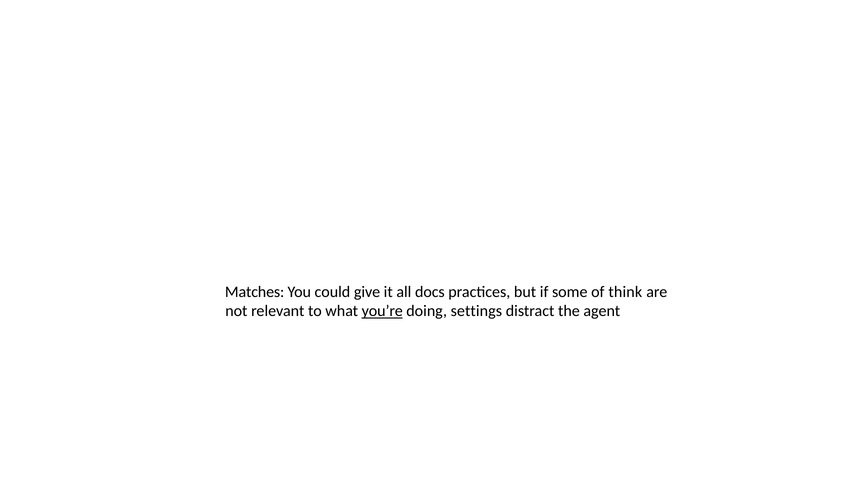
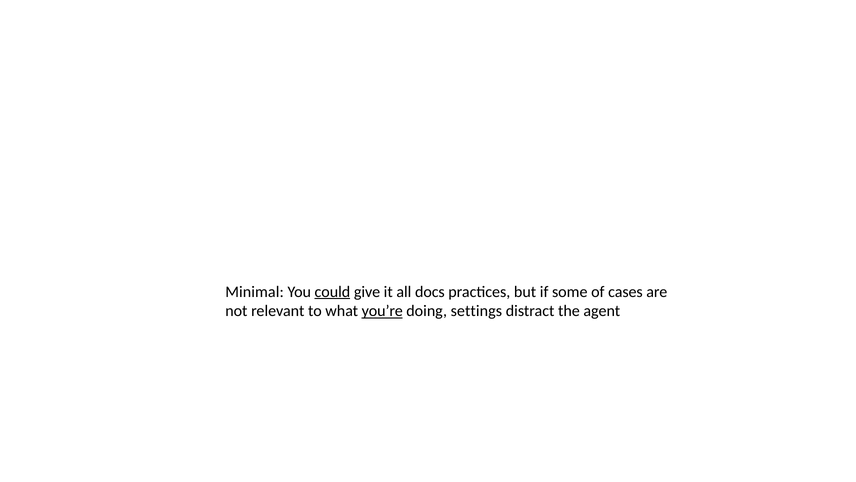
Matches: Matches -> Minimal (255, 292)
could underline: none -> present (332, 292)
think: think -> cases (625, 292)
